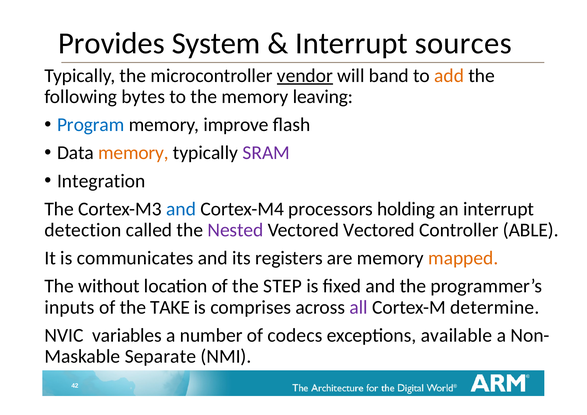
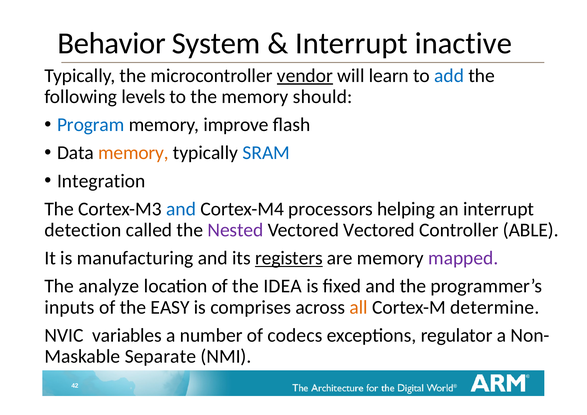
Provides: Provides -> Behavior (112, 43)
sources: sources -> inactive (463, 43)
band: band -> learn (389, 76)
add colour: orange -> blue (449, 76)
bytes: bytes -> levels (143, 97)
leaving: leaving -> should (323, 97)
SRAM colour: purple -> blue (266, 153)
holding: holding -> helping (406, 209)
communicates: communicates -> manufacturing (135, 258)
registers underline: none -> present (289, 258)
mapped colour: orange -> purple (463, 258)
without: without -> analyze (109, 286)
STEP: STEP -> IDEA (283, 286)
TAKE: TAKE -> EASY (170, 307)
all colour: purple -> orange (359, 307)
available: available -> regulator (457, 335)
